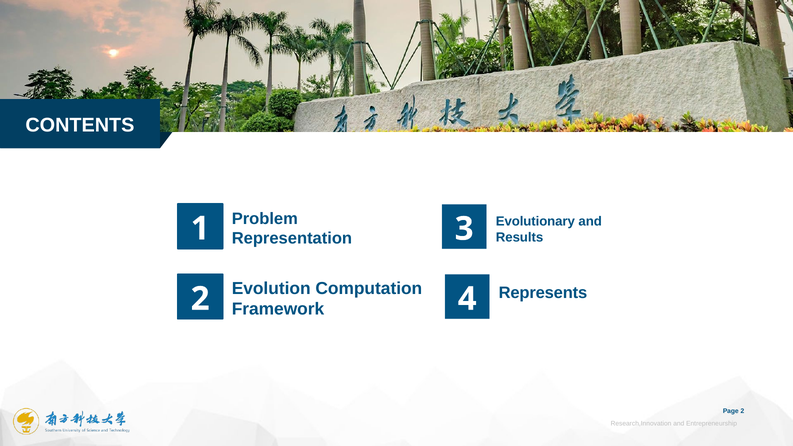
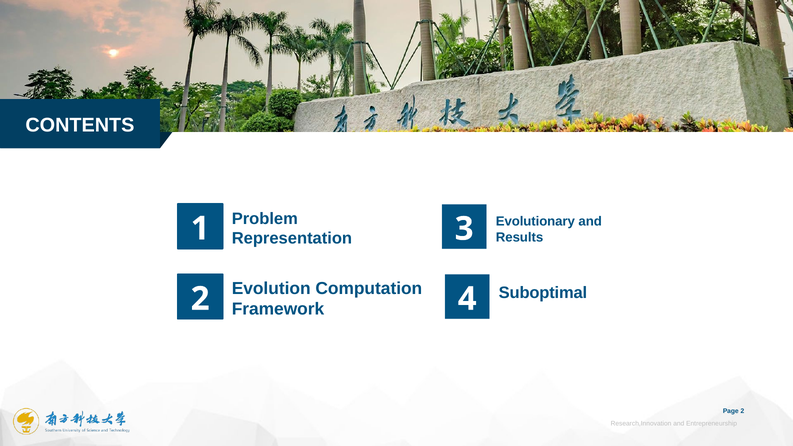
Represents: Represents -> Suboptimal (543, 293)
